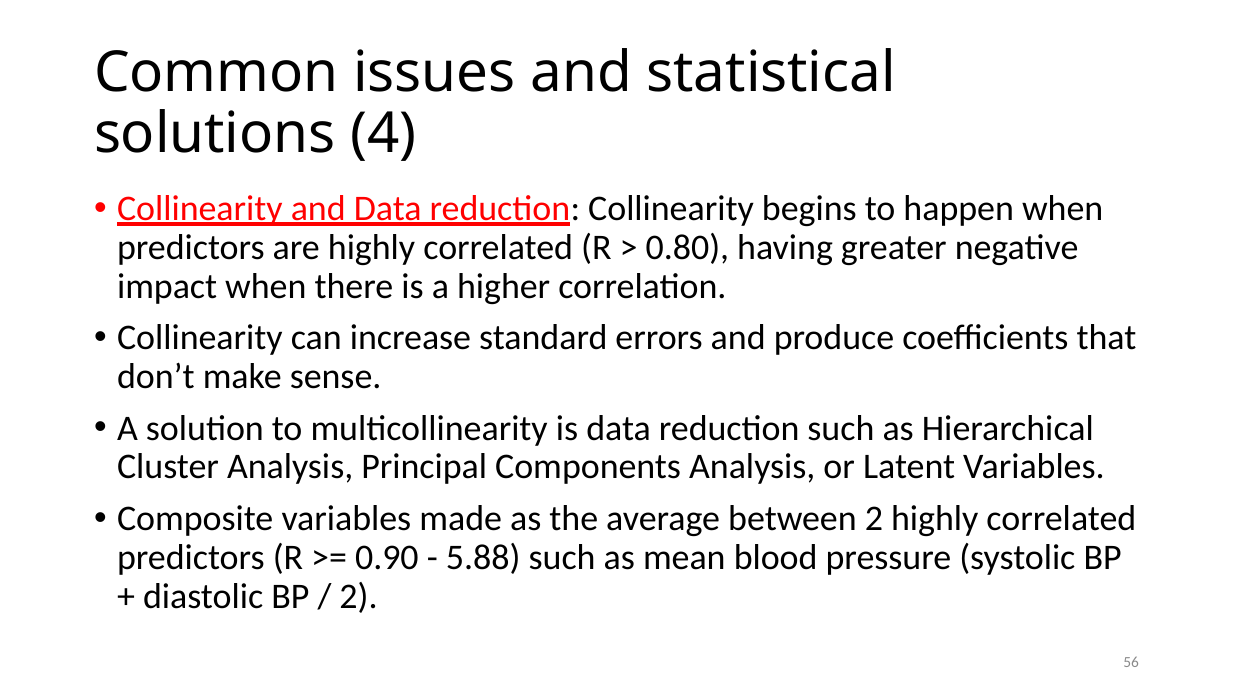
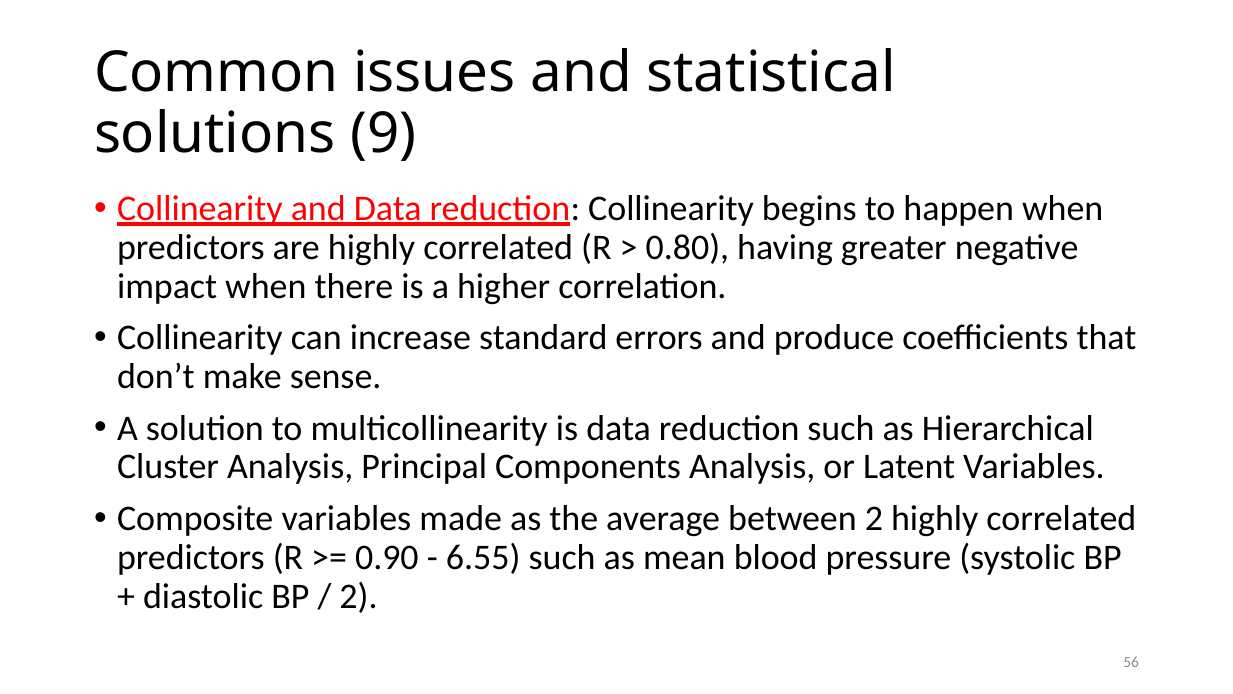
4: 4 -> 9 (383, 134)
5.88: 5.88 -> 6.55 (483, 557)
